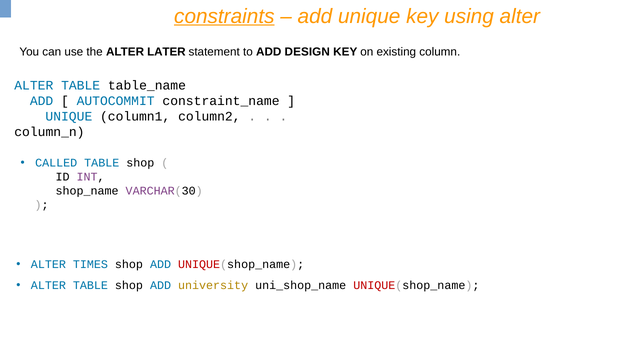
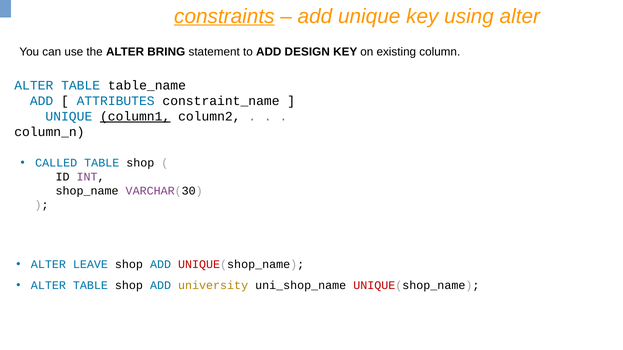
LATER: LATER -> BRING (166, 52)
AUTOCOMMIT: AUTOCOMMIT -> ATTRIBUTES (116, 101)
column1 underline: none -> present (135, 117)
TIMES: TIMES -> LEAVE (90, 265)
